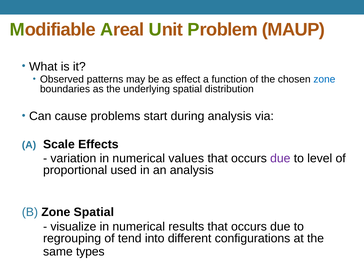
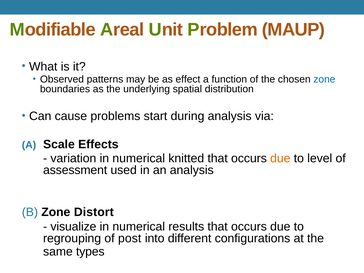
values: values -> knitted (186, 158)
due colour: purple -> orange (280, 158)
proportional: proportional -> assessment (75, 170)
Zone Spatial: Spatial -> Distort (94, 212)
tend: tend -> post (130, 238)
